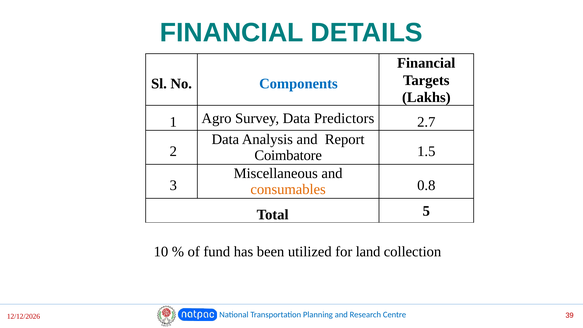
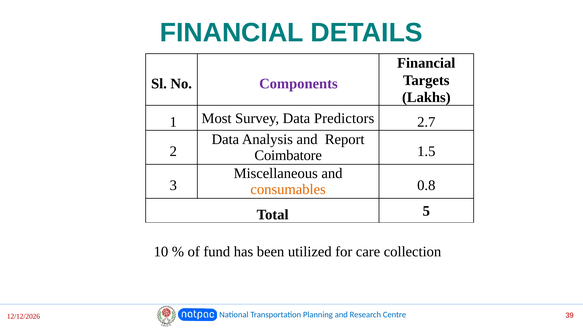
Components colour: blue -> purple (298, 84)
Agro: Agro -> Most (217, 118)
land: land -> care (368, 252)
